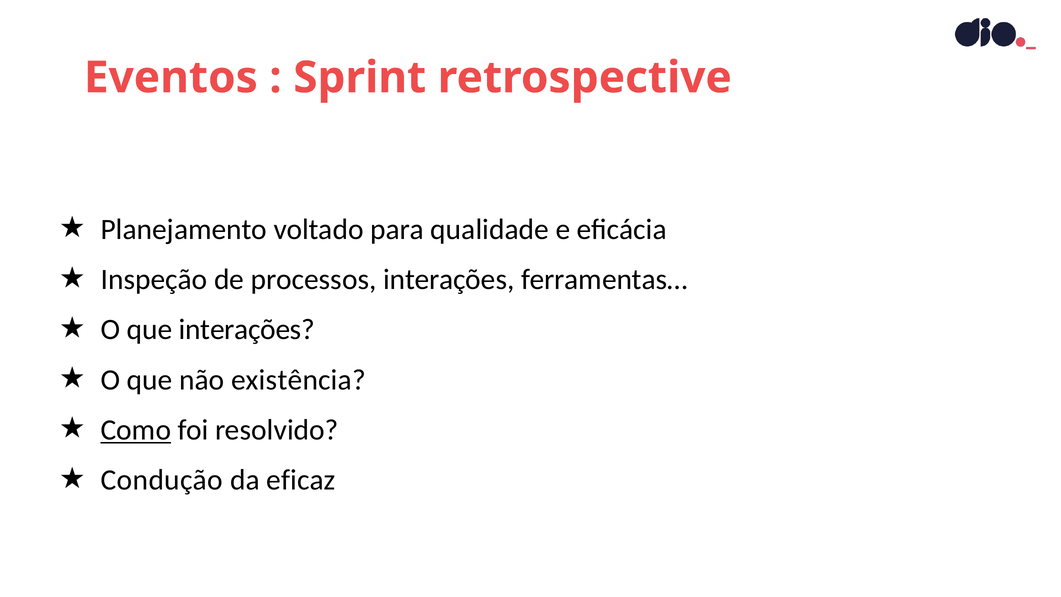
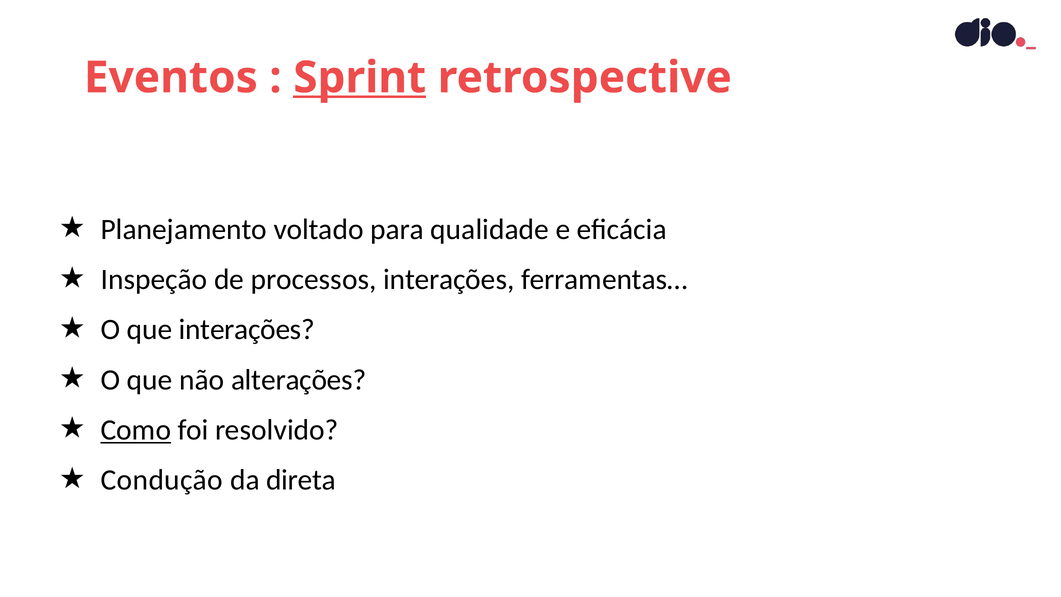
Sprint underline: none -> present (360, 78)
existência: existência -> alterações (299, 380)
eficaz: eficaz -> direta (301, 480)
